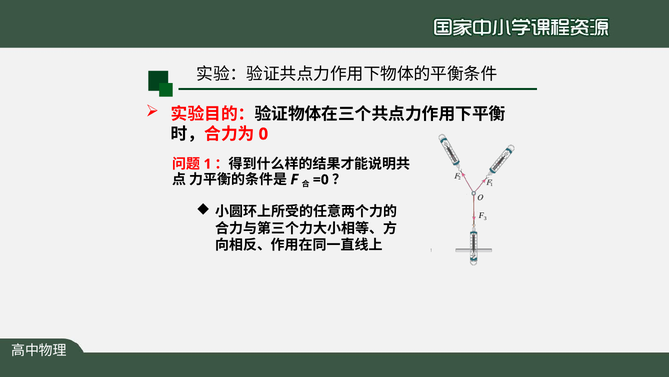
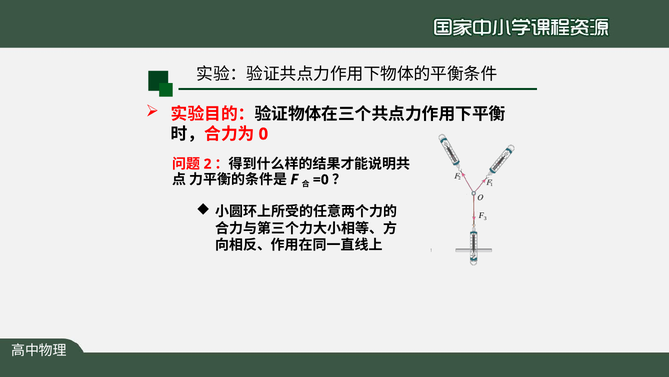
1: 1 -> 2 (208, 164)
